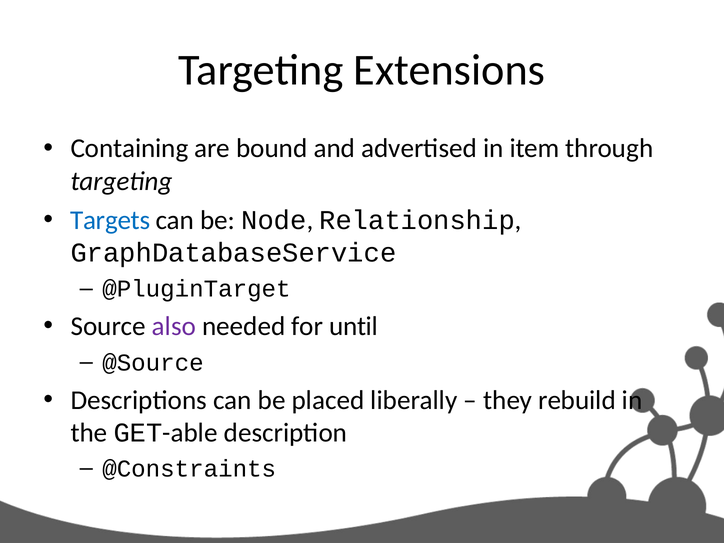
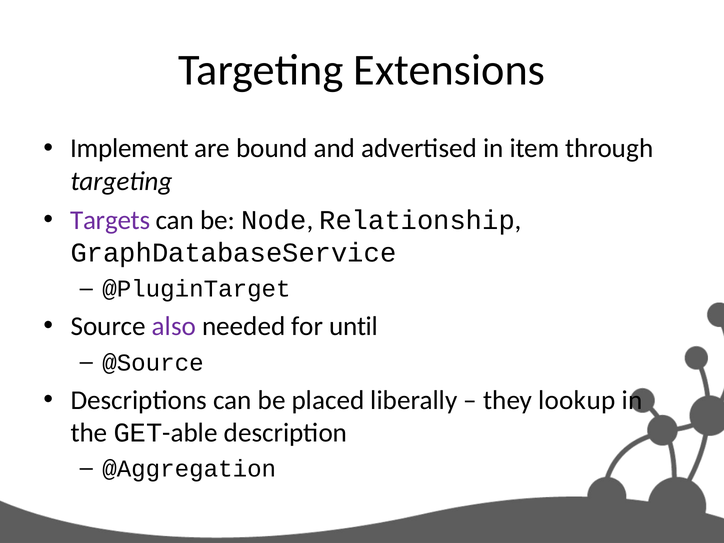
Containing: Containing -> Implement (130, 149)
Targets colour: blue -> purple (110, 220)
rebuild: rebuild -> lookup (577, 400)
@Constraints: @Constraints -> @Aggregation (189, 469)
